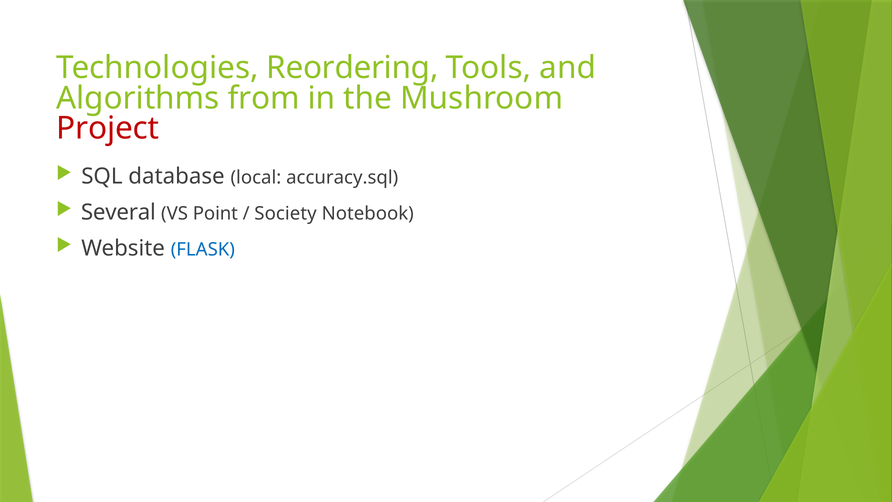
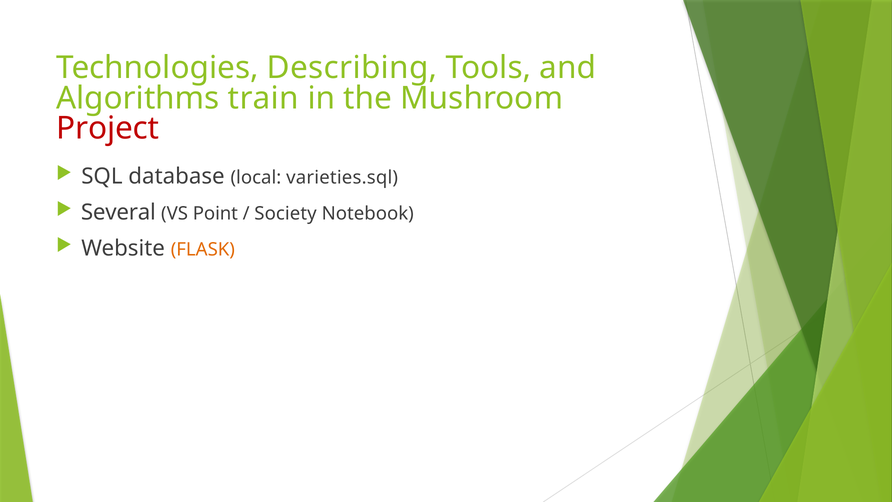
Reordering: Reordering -> Describing (352, 68)
from: from -> train (263, 98)
accuracy.sql: accuracy.sql -> varieties.sql (342, 178)
FLASK colour: blue -> orange (203, 250)
